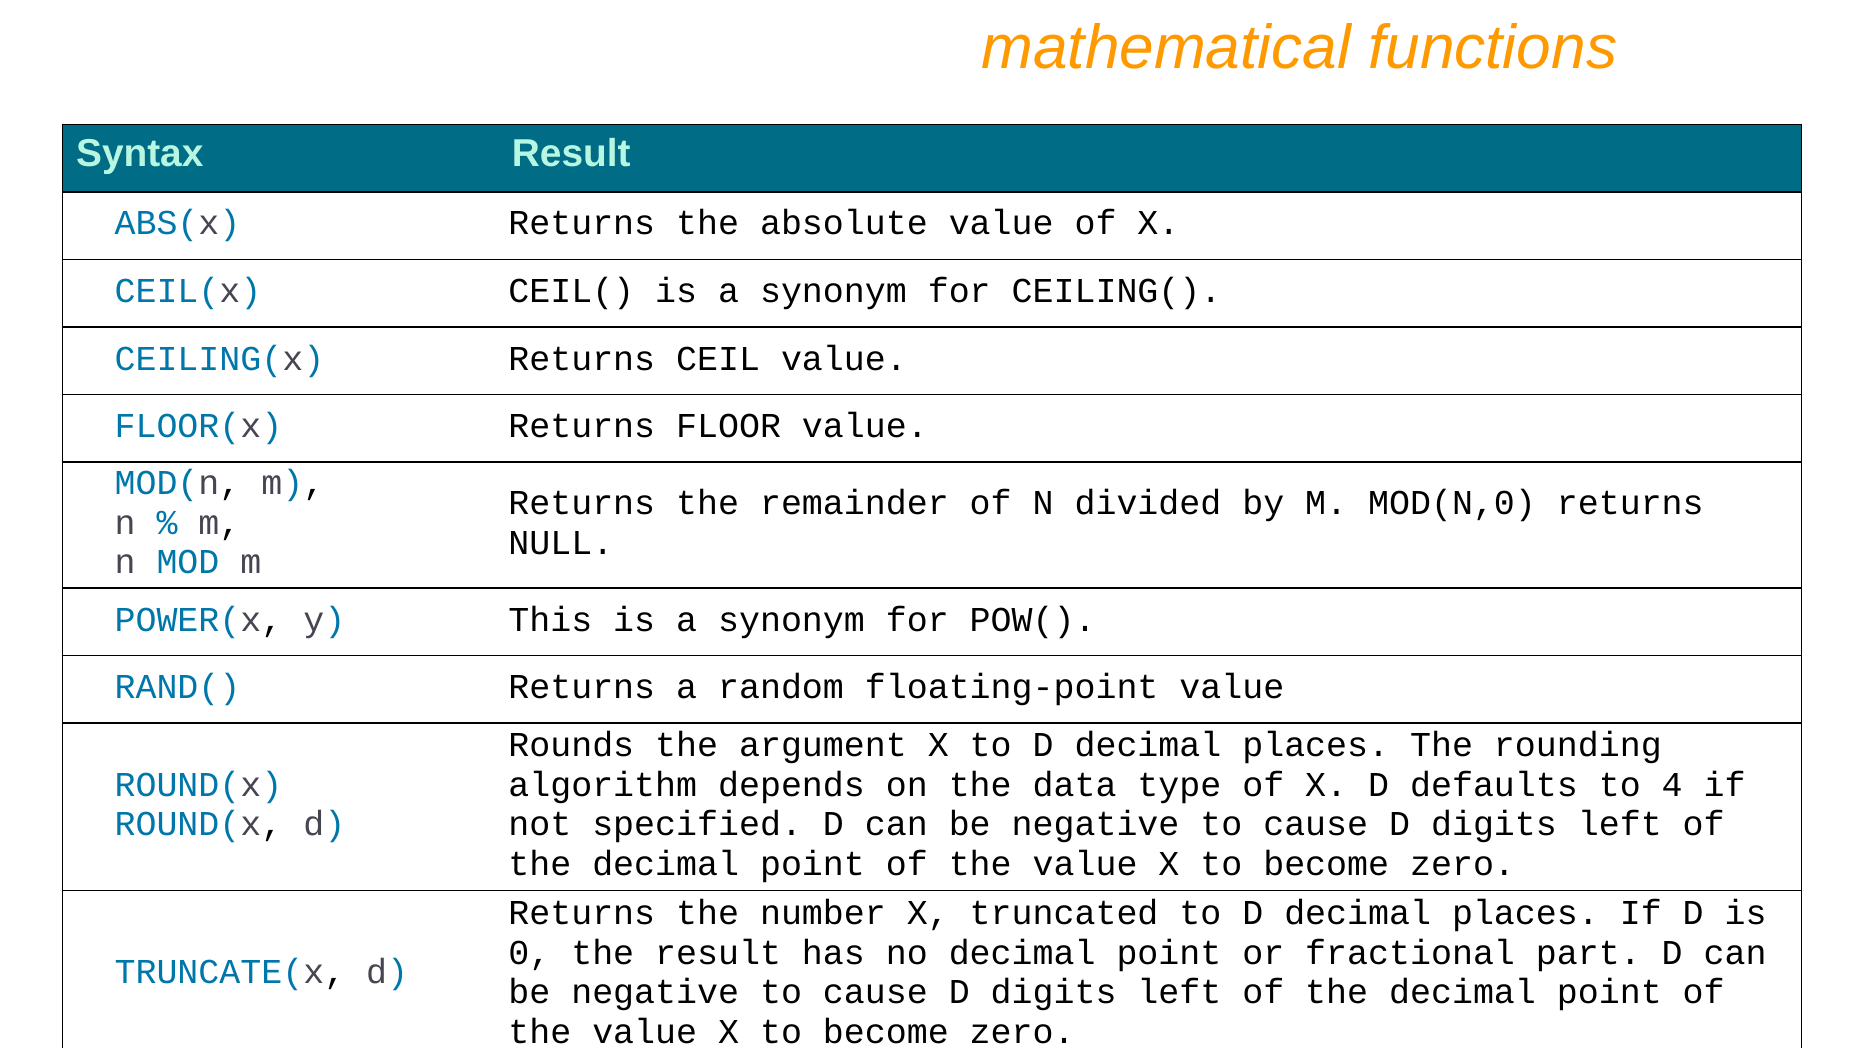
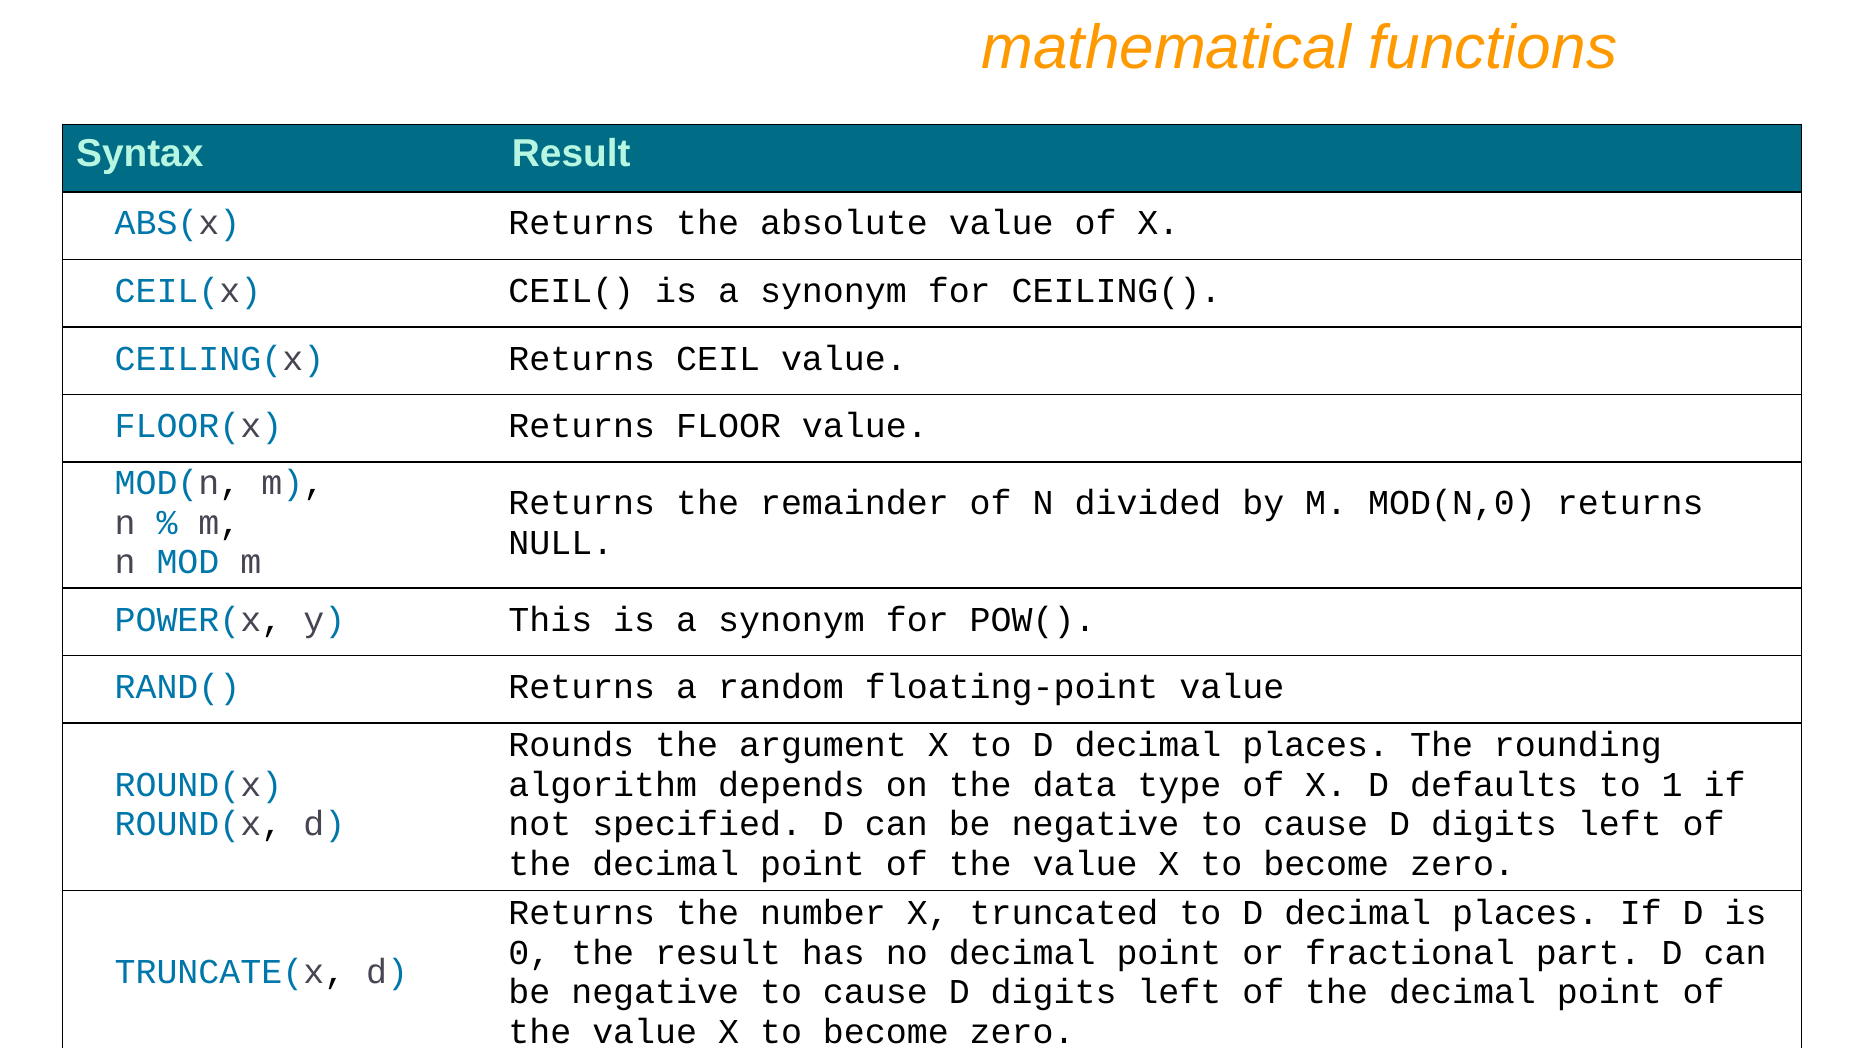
4: 4 -> 1 (1672, 785)
